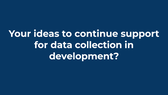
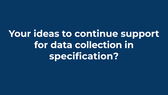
development: development -> specification (84, 56)
